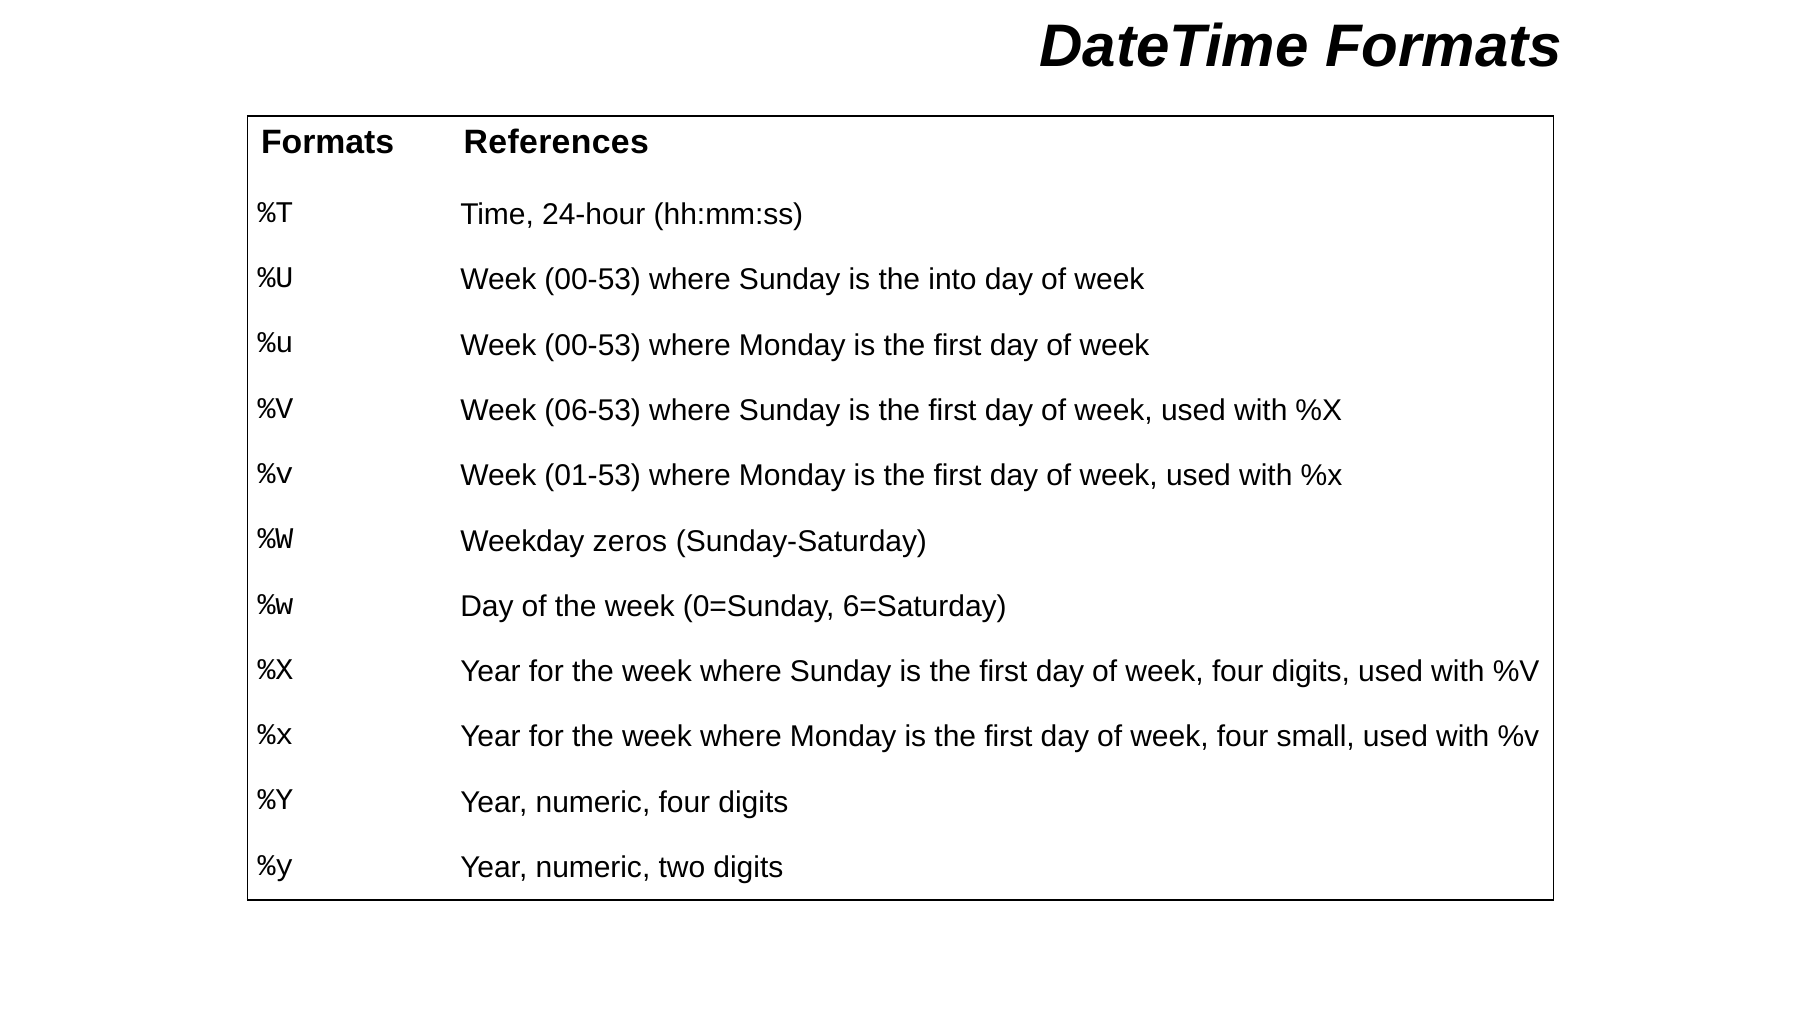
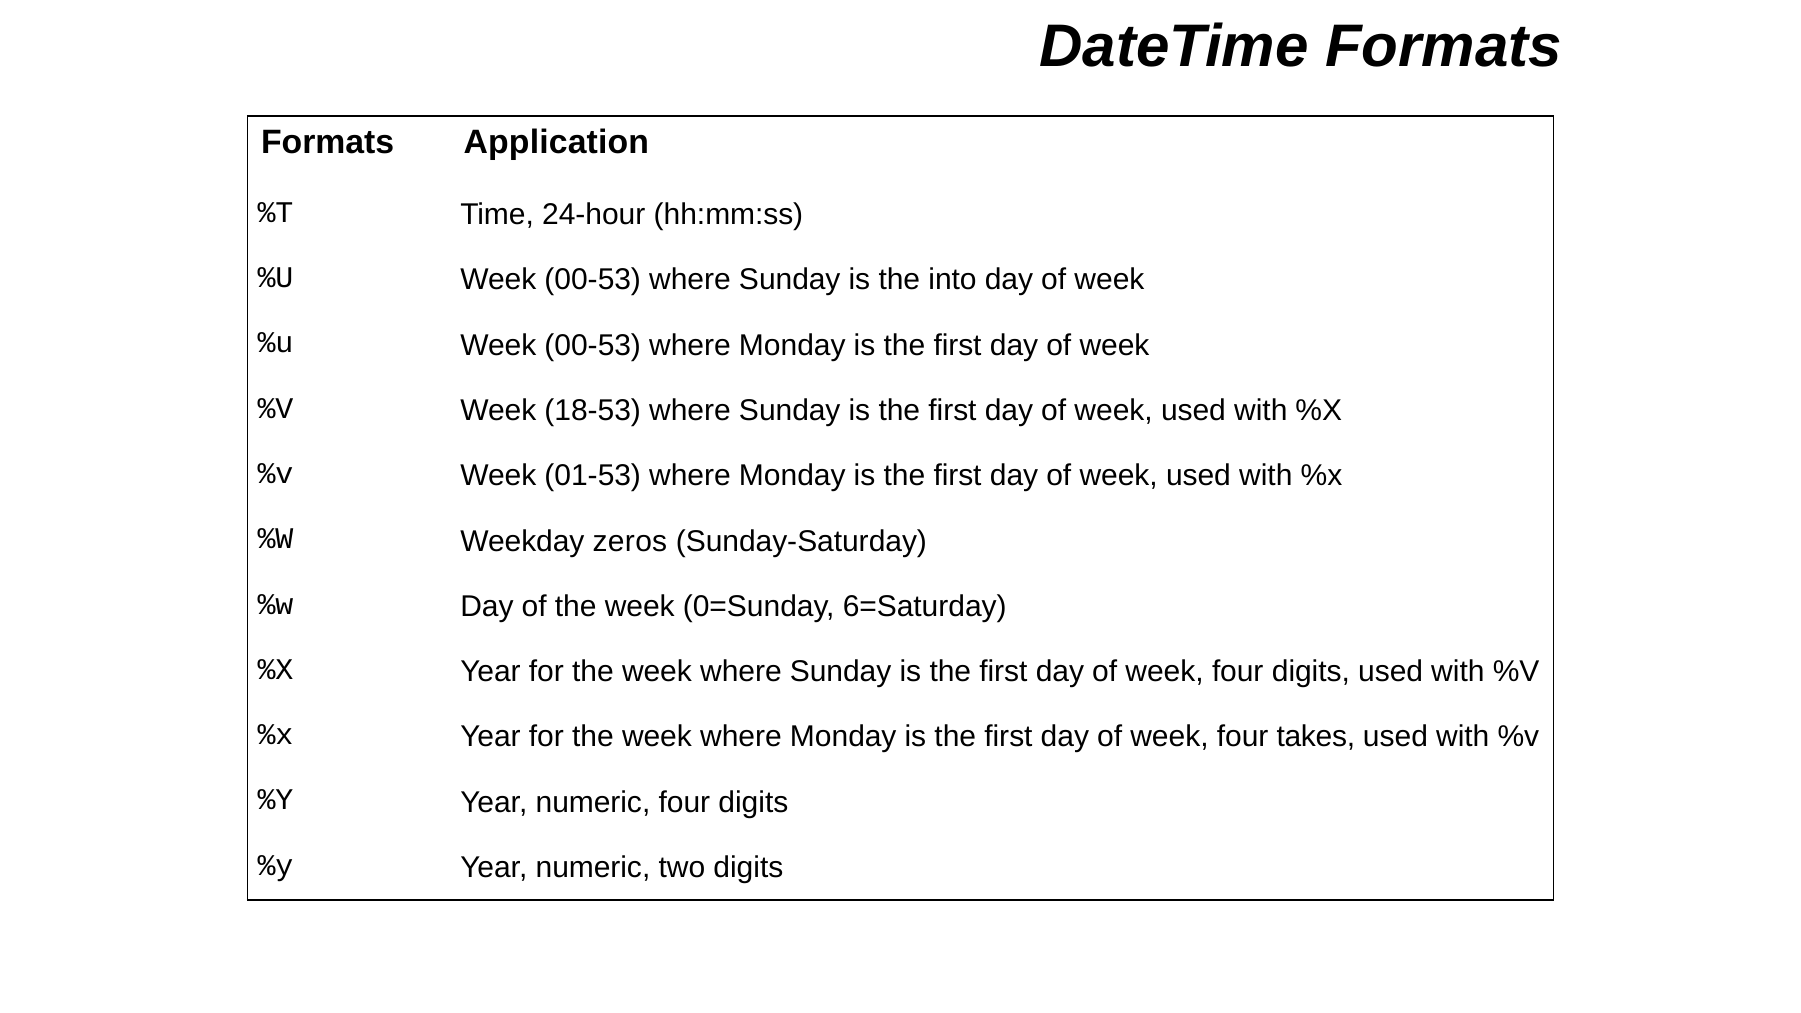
References: References -> Application (556, 143)
06-53: 06-53 -> 18-53 (593, 411)
small: small -> takes (1316, 737)
